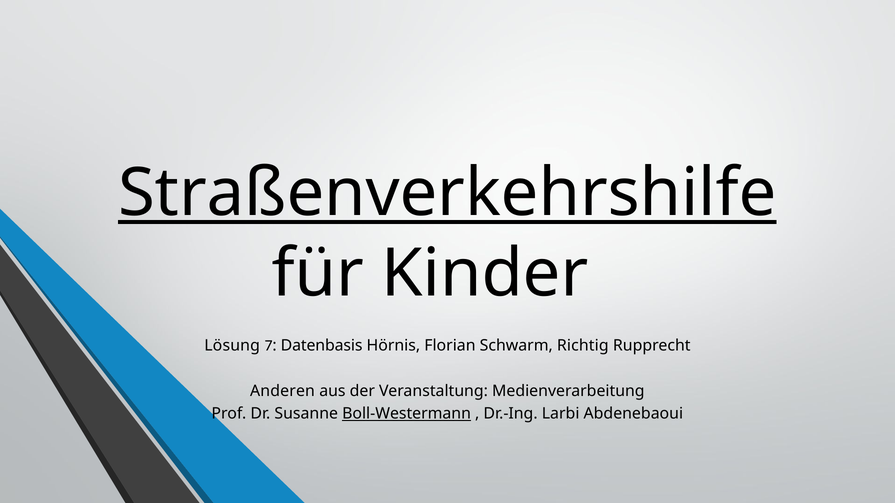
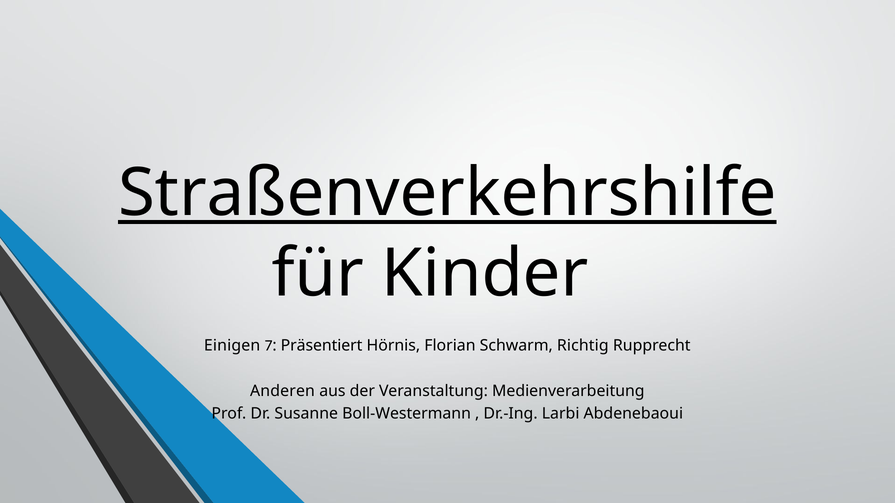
Lösung: Lösung -> Einigen (232, 346)
Datenbasis: Datenbasis -> Präsentiert (322, 346)
Boll-Westermann underline: present -> none (407, 414)
